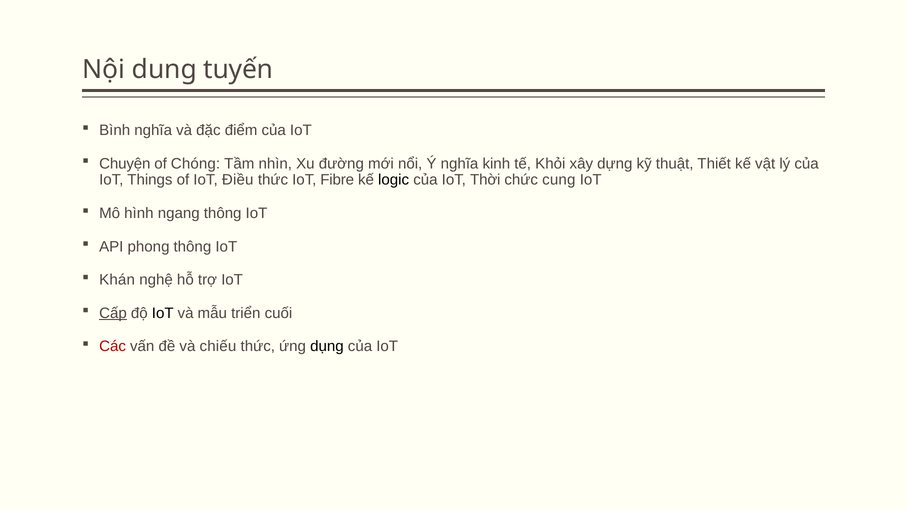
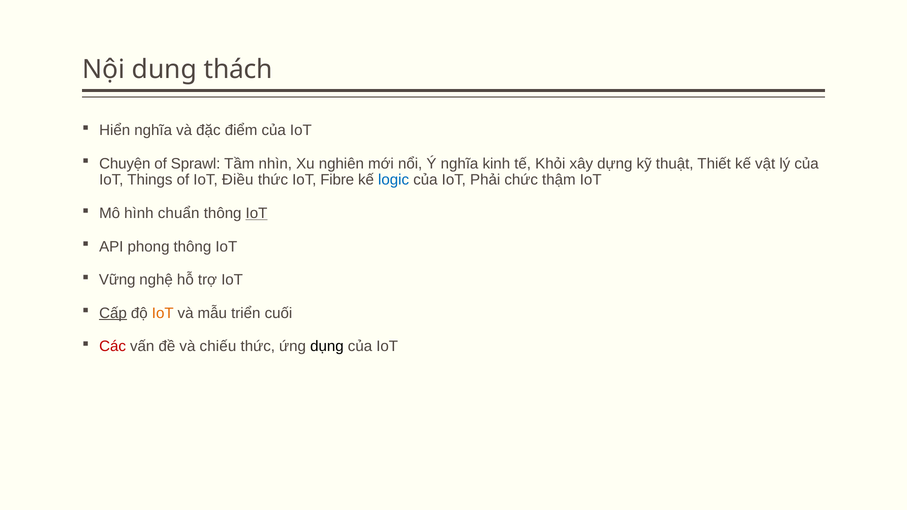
tuyến: tuyến -> thách (238, 69)
Bình: Bình -> Hiển (115, 131)
Chóng: Chóng -> Sprawl (196, 164)
đường: đường -> nghiên (341, 164)
logic colour: black -> blue (394, 180)
Thời: Thời -> Phải (485, 180)
cung: cung -> thậm (559, 180)
ngang: ngang -> chuẩn (179, 213)
IoT underline: none -> present (256, 213)
Khán: Khán -> Vững (117, 280)
IoT colour: black -> orange (163, 313)
